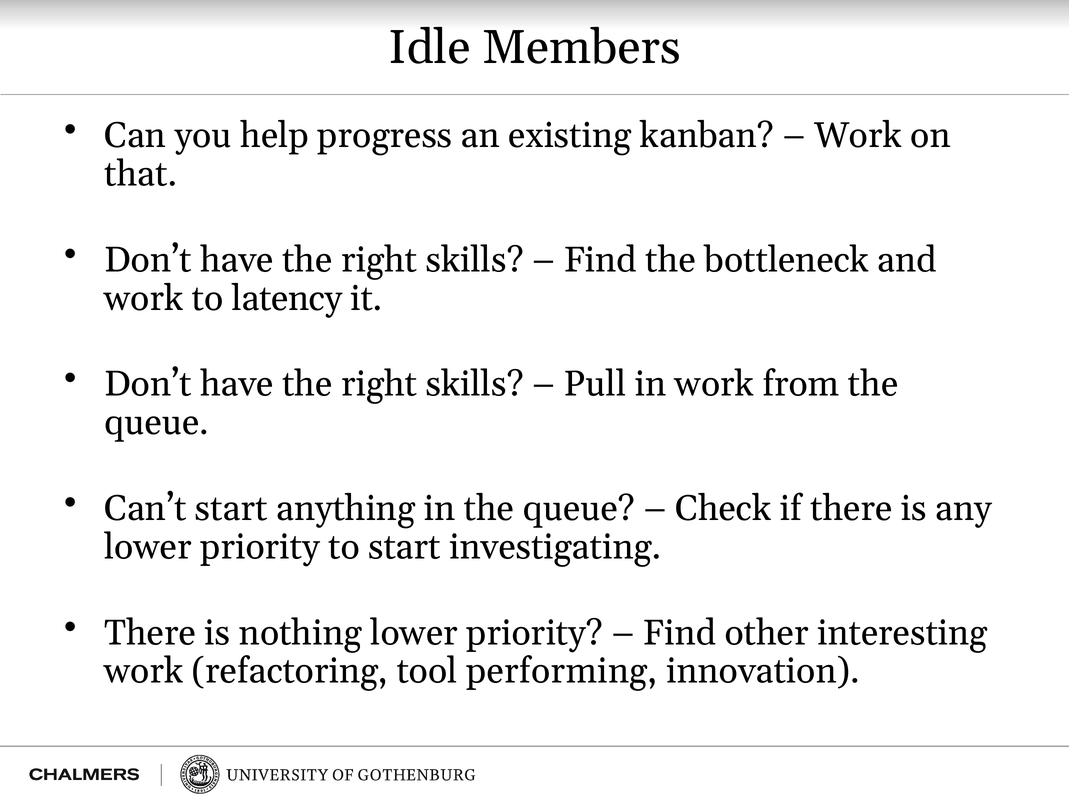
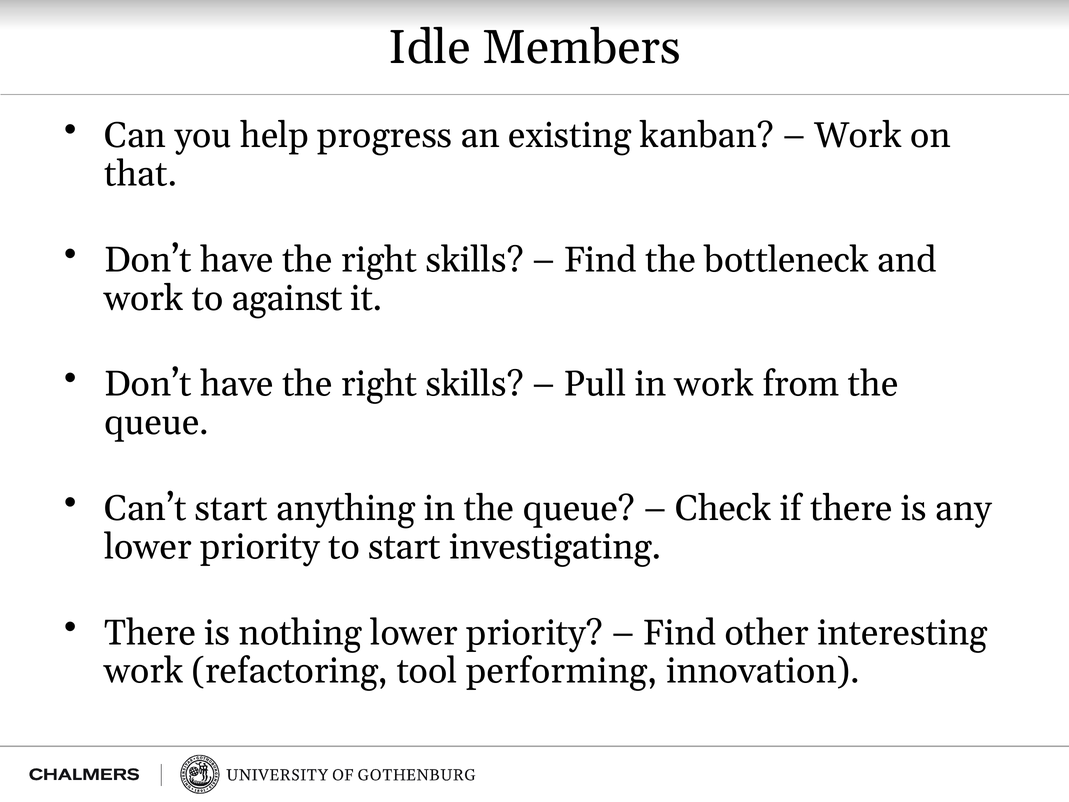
latency: latency -> against (287, 298)
